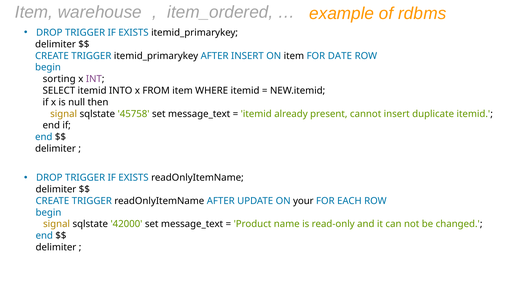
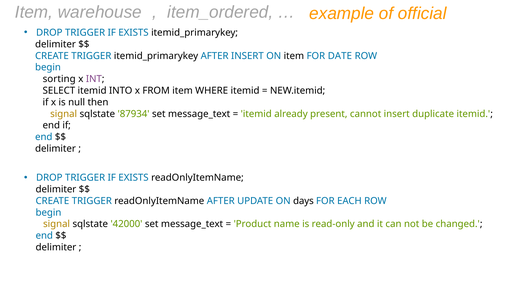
rdbms: rdbms -> official (422, 13)
45758: 45758 -> 87934 (134, 114)
your: your -> days (303, 201)
